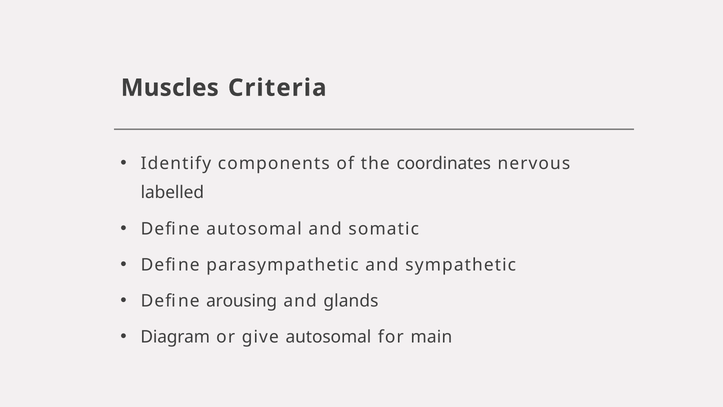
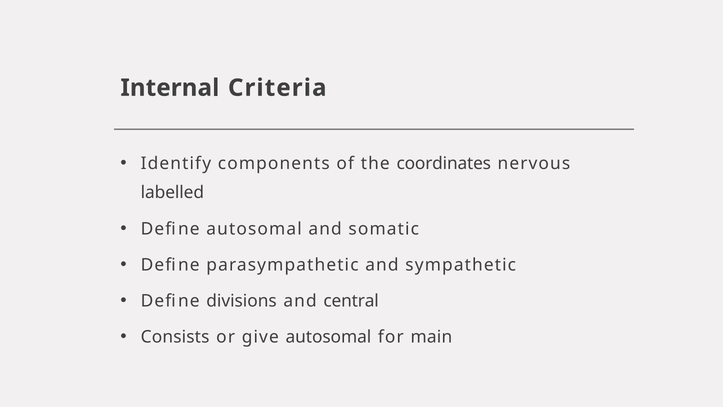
Muscles: Muscles -> Internal (170, 88)
arousing: arousing -> divisions (242, 301)
glands: glands -> central (351, 301)
Diagram: Diagram -> Consists (175, 337)
